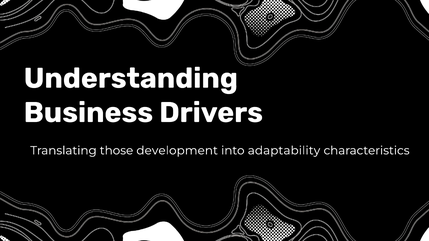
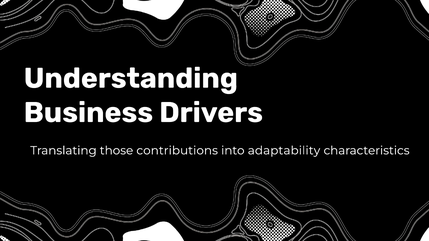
development: development -> contributions (177, 151)
